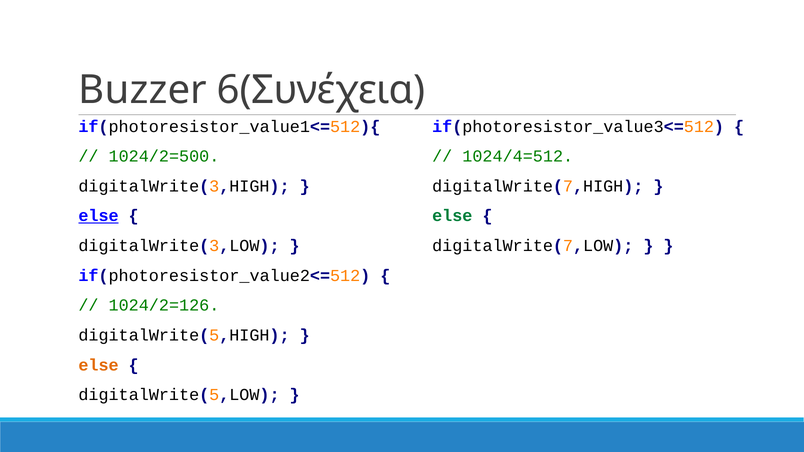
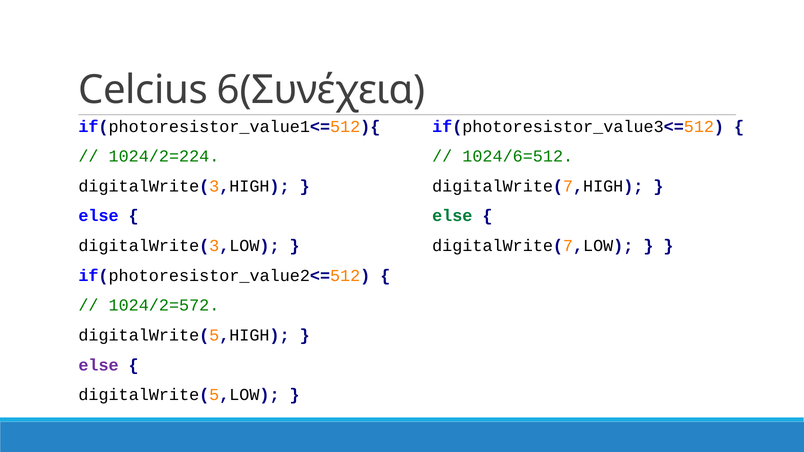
Buzzer: Buzzer -> Celcius (143, 90)
1024/2=500: 1024/2=500 -> 1024/2=224 (164, 156)
1024/4=512: 1024/4=512 -> 1024/6=512 (518, 156)
else underline: present -> none (99, 216)
1024/2=126: 1024/2=126 -> 1024/2=572 (164, 306)
else colour: orange -> purple (99, 365)
